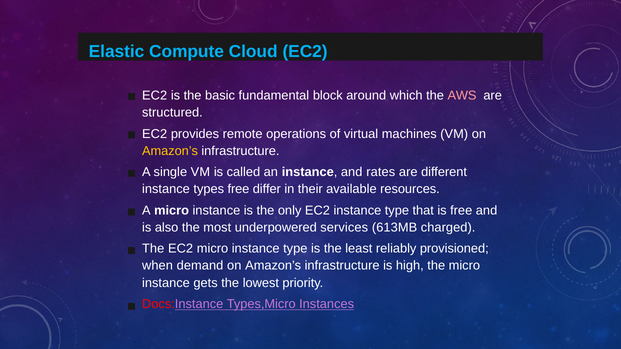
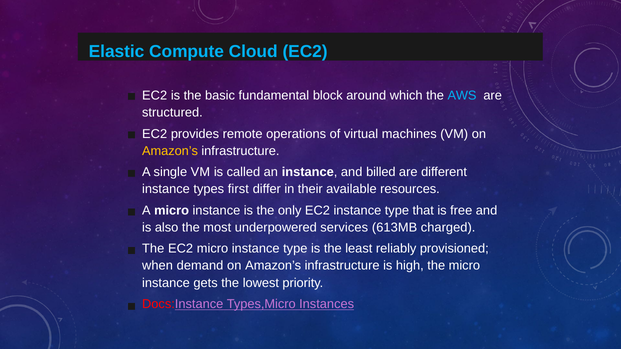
AWS colour: pink -> light blue (462, 96)
rates: rates -> billed (381, 172)
types free: free -> first (238, 189)
